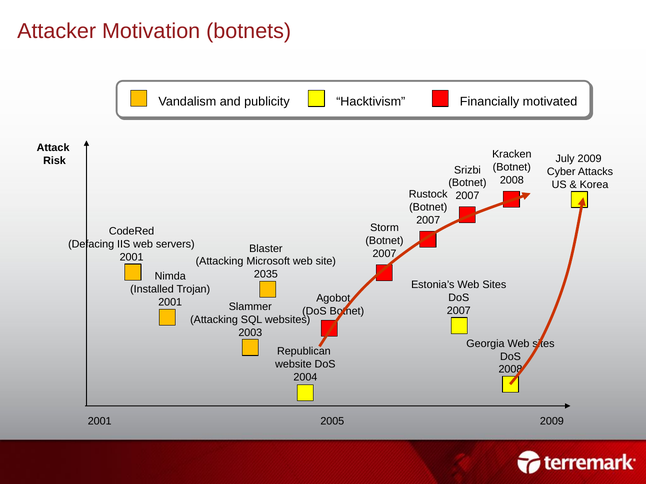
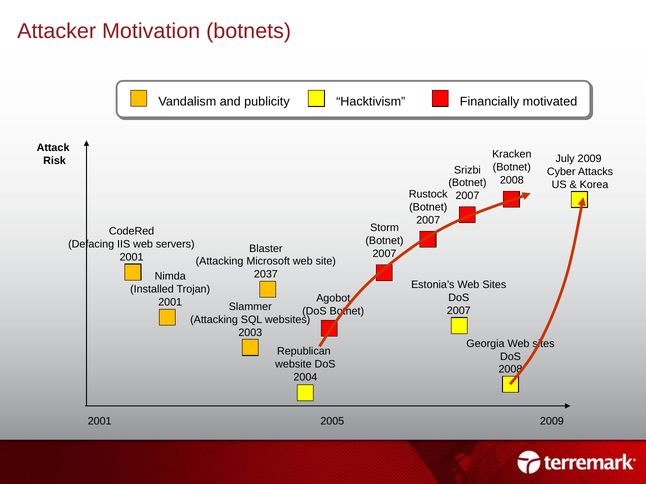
2035: 2035 -> 2037 (266, 275)
